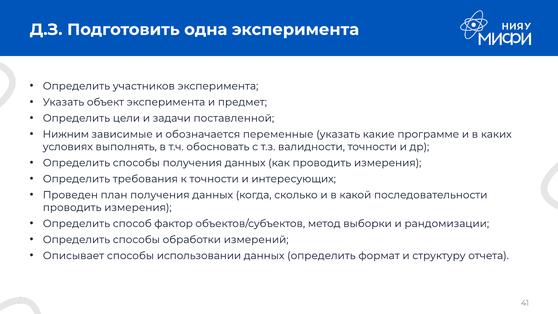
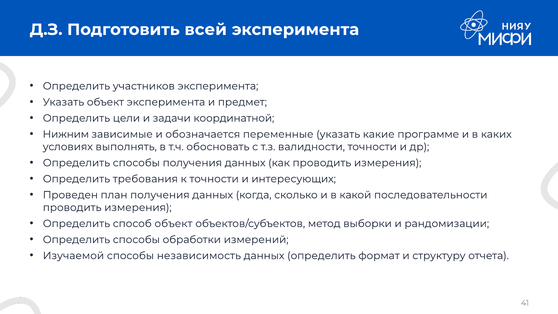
одна: одна -> всей (206, 30)
поставленной: поставленной -> координатной (234, 118)
способ фактор: фактор -> объект (173, 223)
Описывает: Описывает -> Изучаемой (73, 256)
использовании: использовании -> независимость (199, 256)
